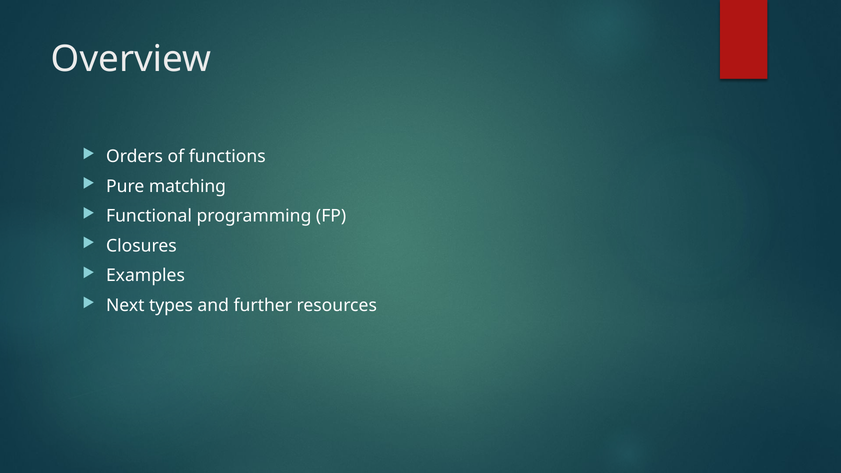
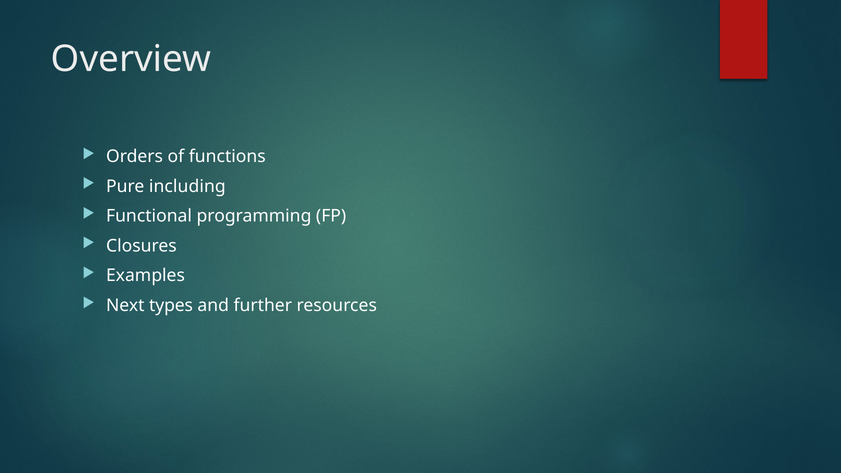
matching: matching -> including (187, 186)
